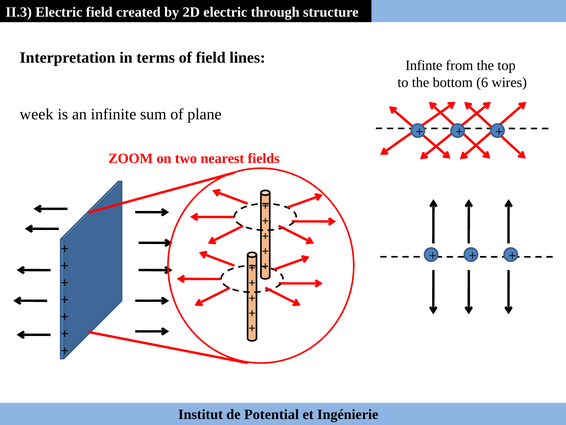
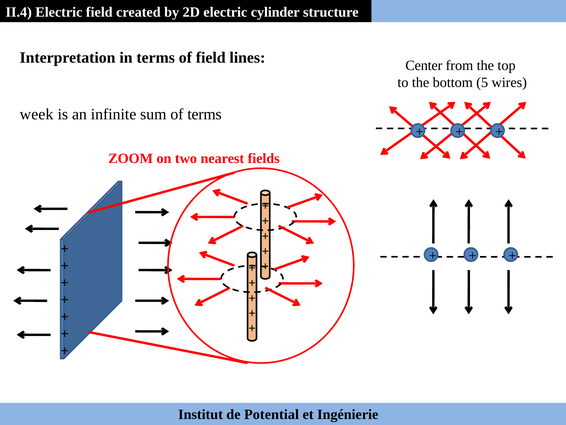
II.3: II.3 -> II.4 (19, 12)
through: through -> cylinder (275, 12)
Infinte: Infinte -> Center (424, 65)
6: 6 -> 5 (482, 82)
of plane: plane -> terms (205, 114)
